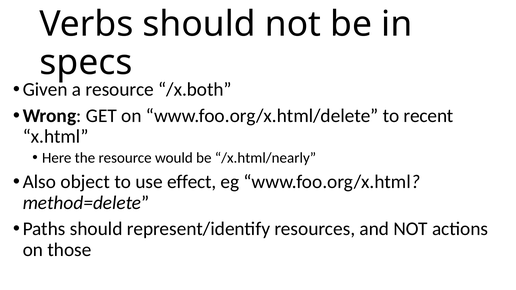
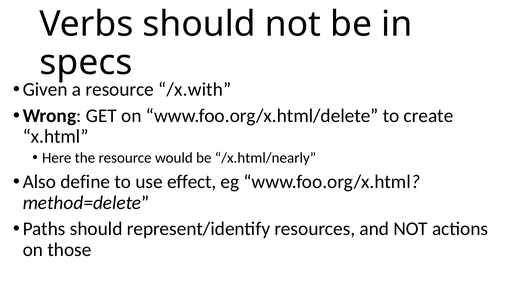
/x.both: /x.both -> /x.with (195, 90)
recent: recent -> create (428, 116)
object: object -> define (85, 182)
